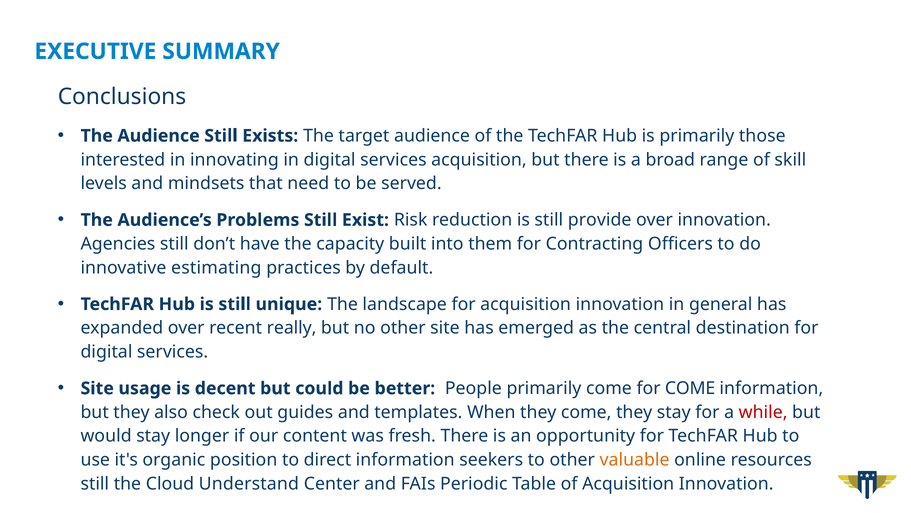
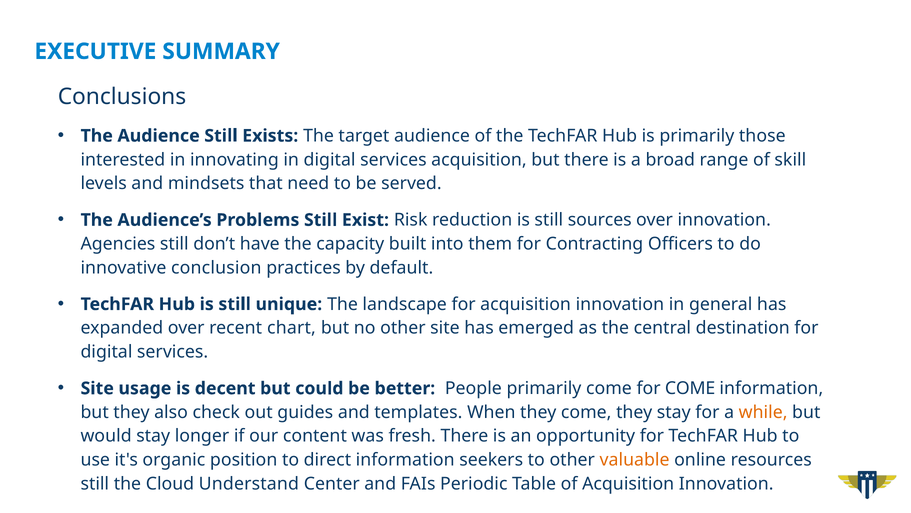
provide: provide -> sources (600, 220)
estimating: estimating -> conclusion (216, 267)
really: really -> chart (291, 328)
while colour: red -> orange (763, 412)
